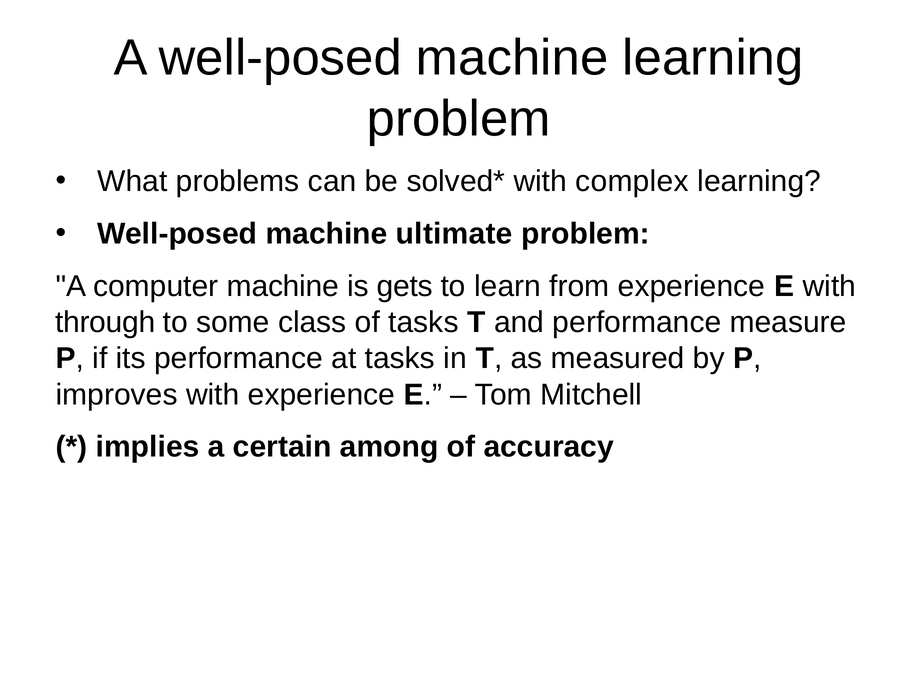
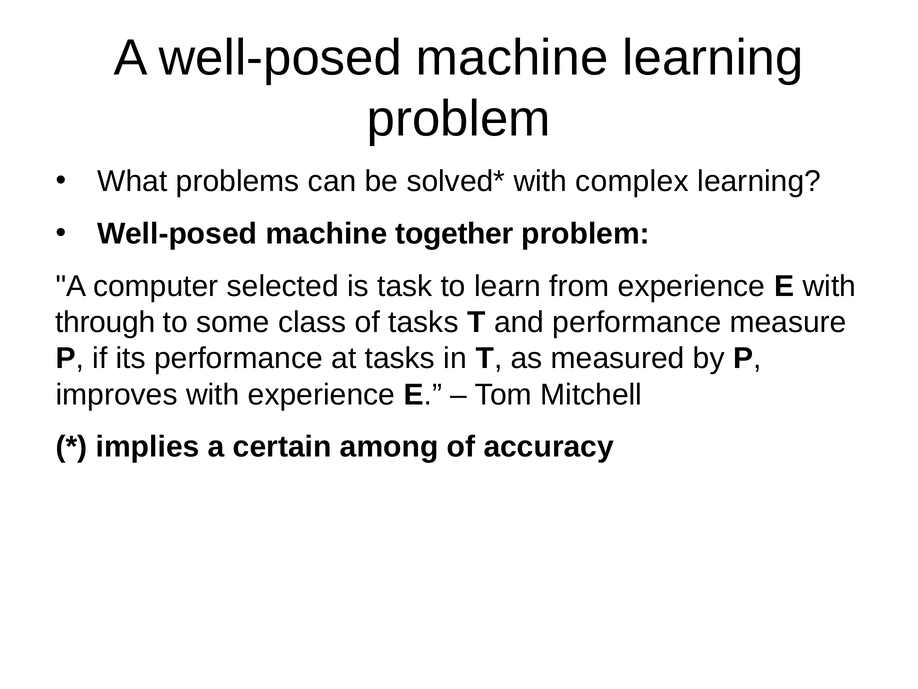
ultimate: ultimate -> together (455, 234)
computer machine: machine -> selected (283, 286)
gets: gets -> task (405, 286)
